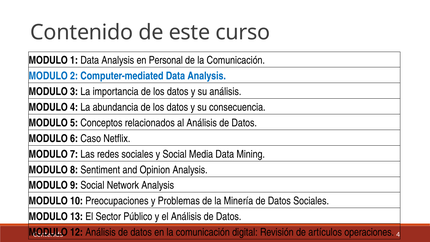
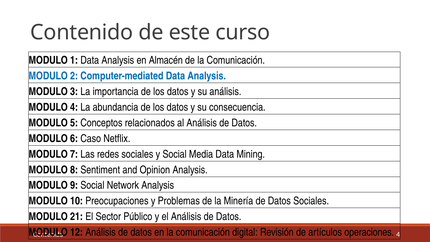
Personal: Personal -> Almacén (166, 60)
13: 13 -> 21 (76, 217)
